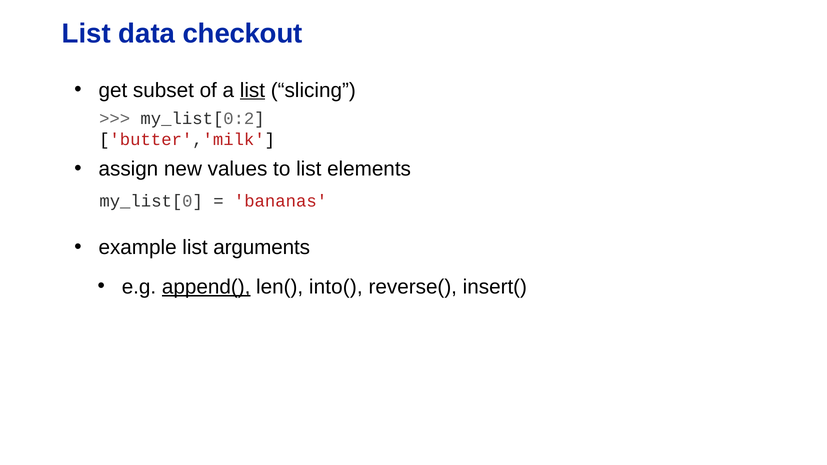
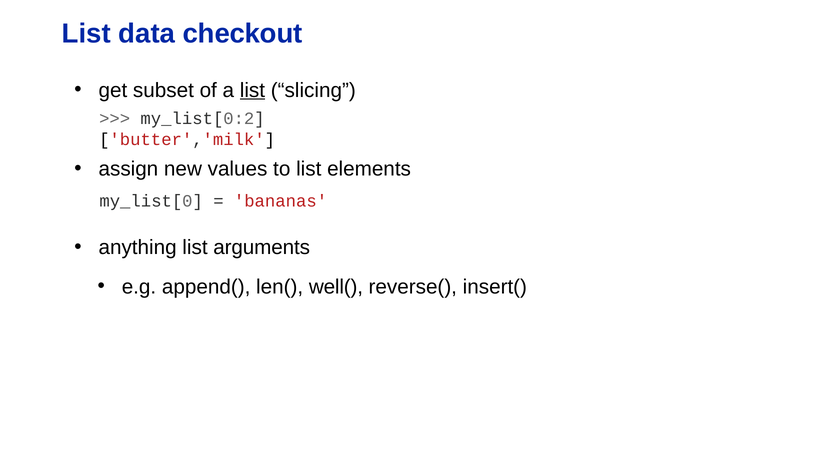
example: example -> anything (138, 248)
append( underline: present -> none (206, 287)
into(: into( -> well( (336, 287)
